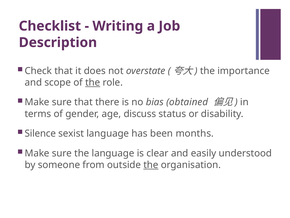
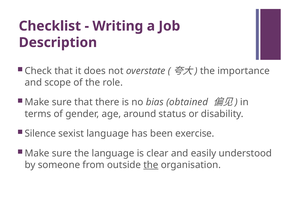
the underline: present -> none (93, 82)
discuss: discuss -> around (140, 114)
months: months -> exercise (195, 133)
